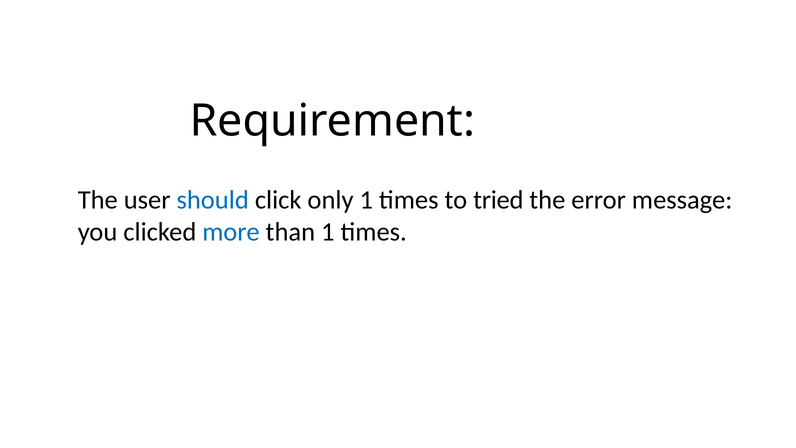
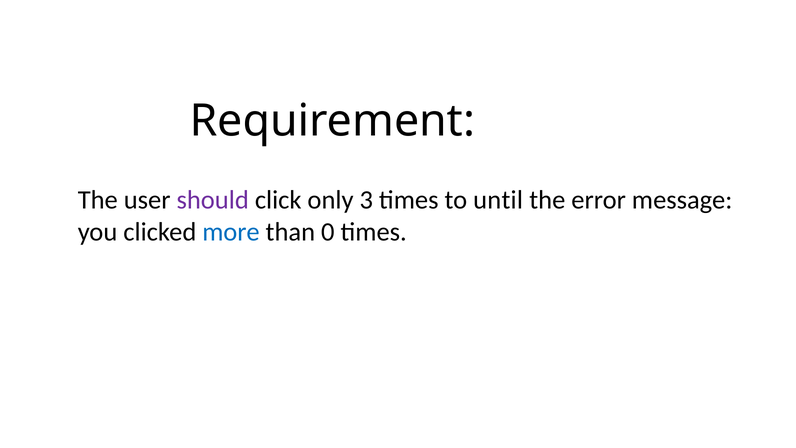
should colour: blue -> purple (213, 200)
only 1: 1 -> 3 (366, 200)
tried: tried -> until (498, 200)
than 1: 1 -> 0 (328, 232)
